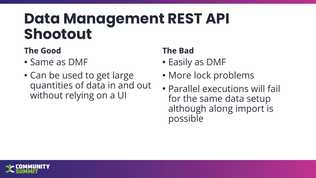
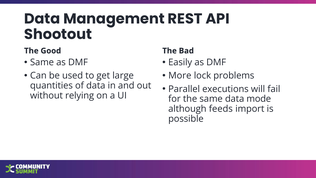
setup: setup -> mode (259, 99)
along: along -> feeds (221, 109)
